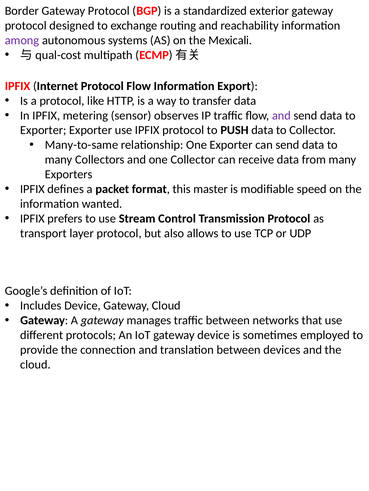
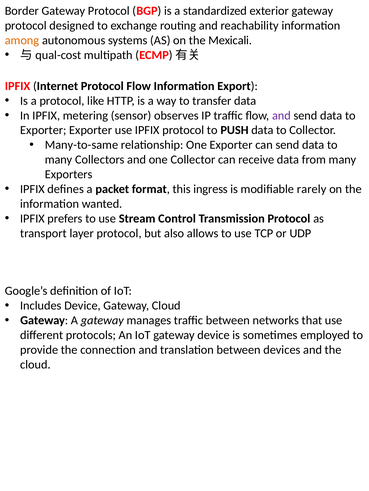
among colour: purple -> orange (22, 40)
master: master -> ingress (211, 189)
speed: speed -> rarely (312, 189)
